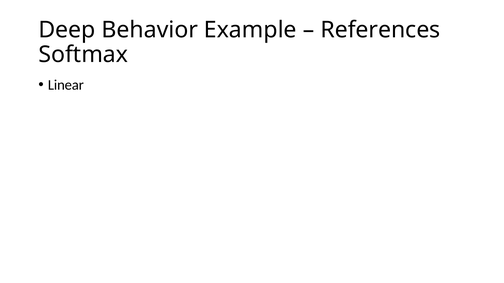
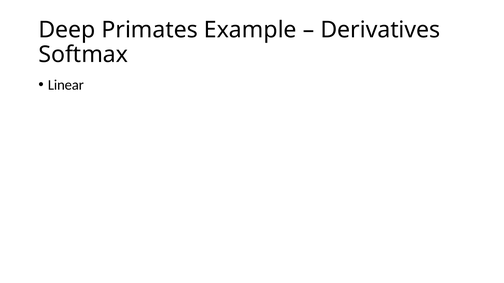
Behavior: Behavior -> Primates (150, 30)
References: References -> Derivatives (380, 30)
